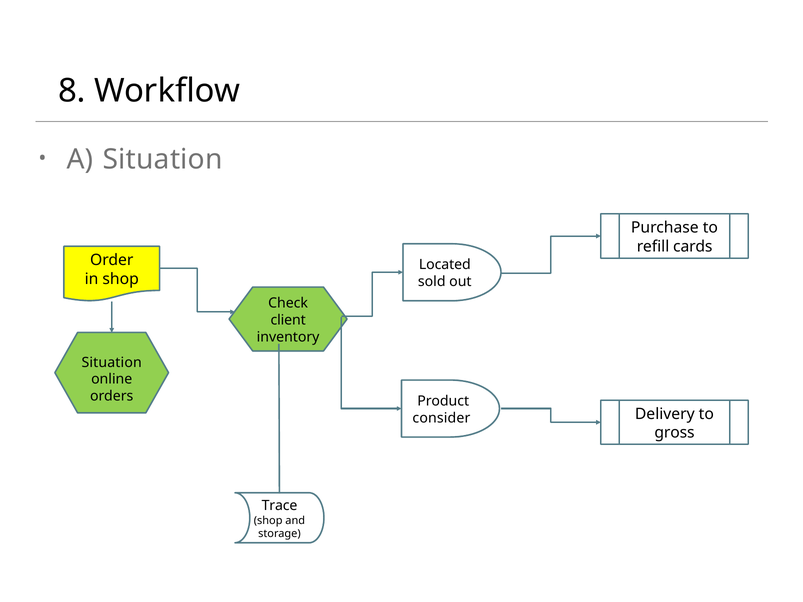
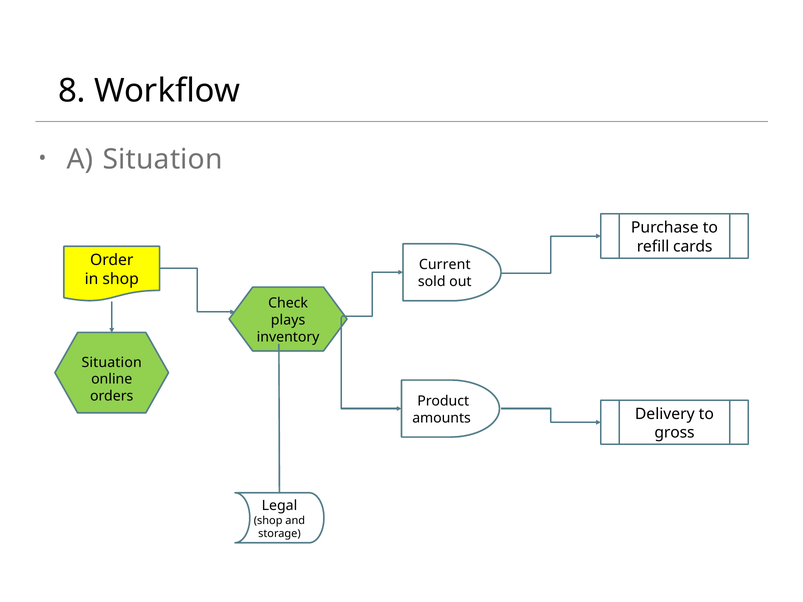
Located: Located -> Current (445, 265)
client: client -> plays (288, 320)
consider: consider -> amounts (442, 418)
Trace: Trace -> Legal (279, 506)
